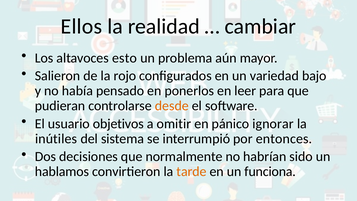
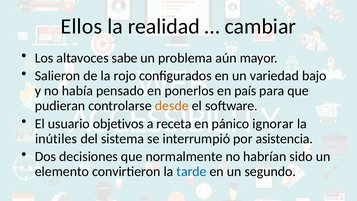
esto: esto -> sabe (125, 58)
leer: leer -> país (245, 91)
omitir: omitir -> receta (174, 124)
entonces: entonces -> asistencia (284, 139)
hablamos: hablamos -> elemento (62, 171)
tarde colour: orange -> blue (191, 171)
funciona: funciona -> segundo (270, 171)
